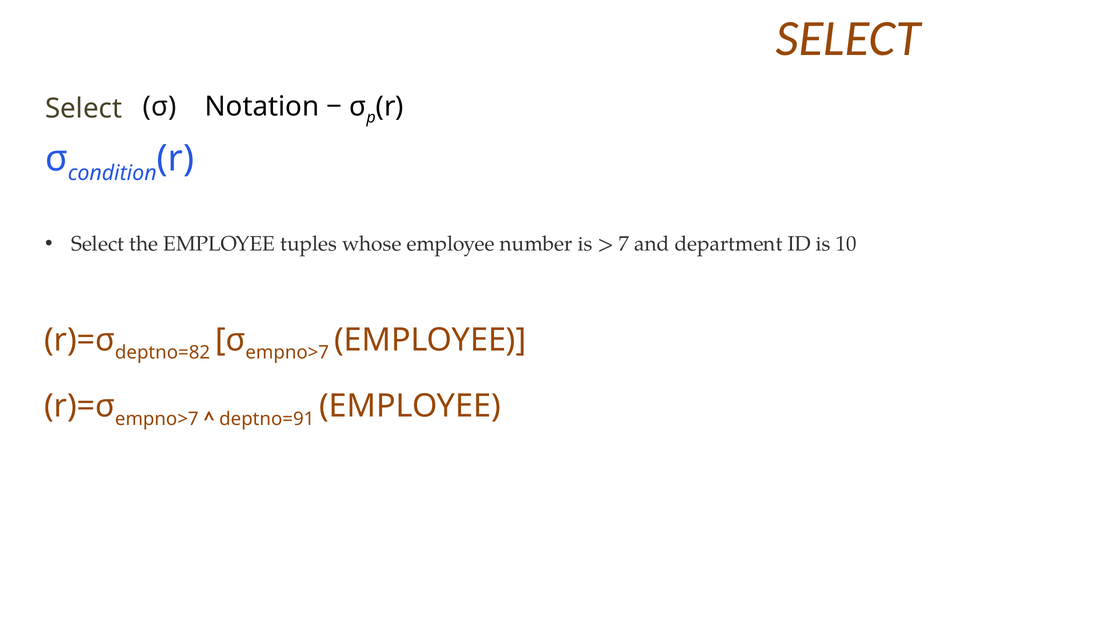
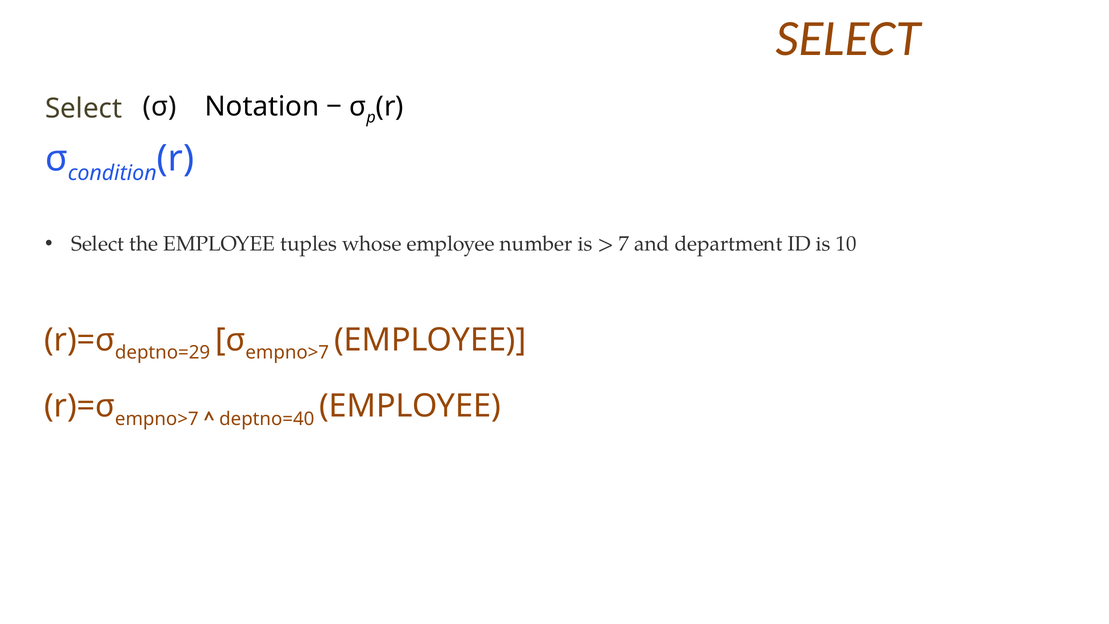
deptno=82: deptno=82 -> deptno=29 (163, 353)
deptno=91: deptno=91 -> deptno=40 (267, 419)
